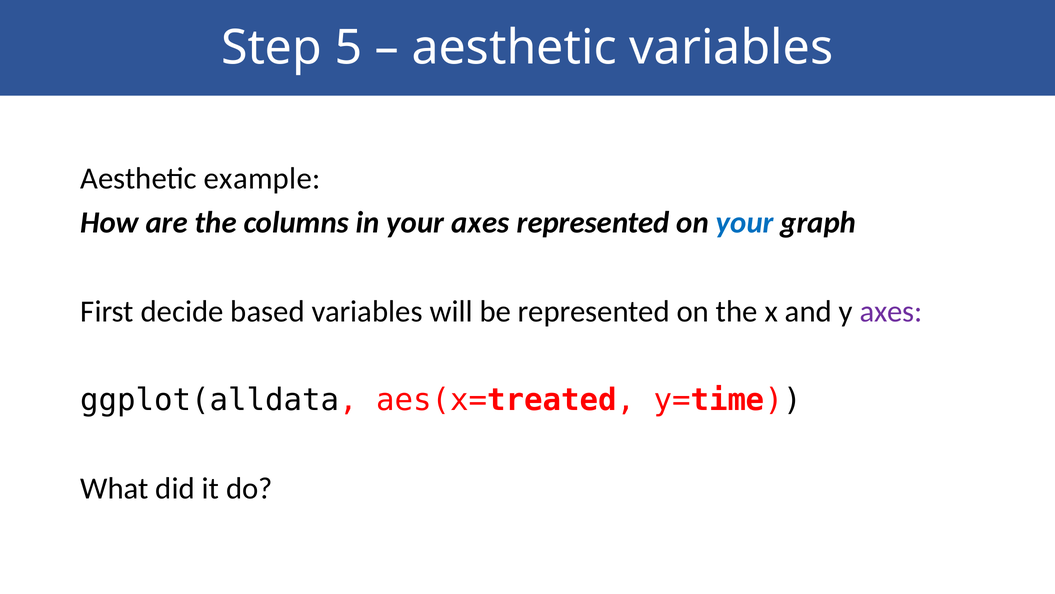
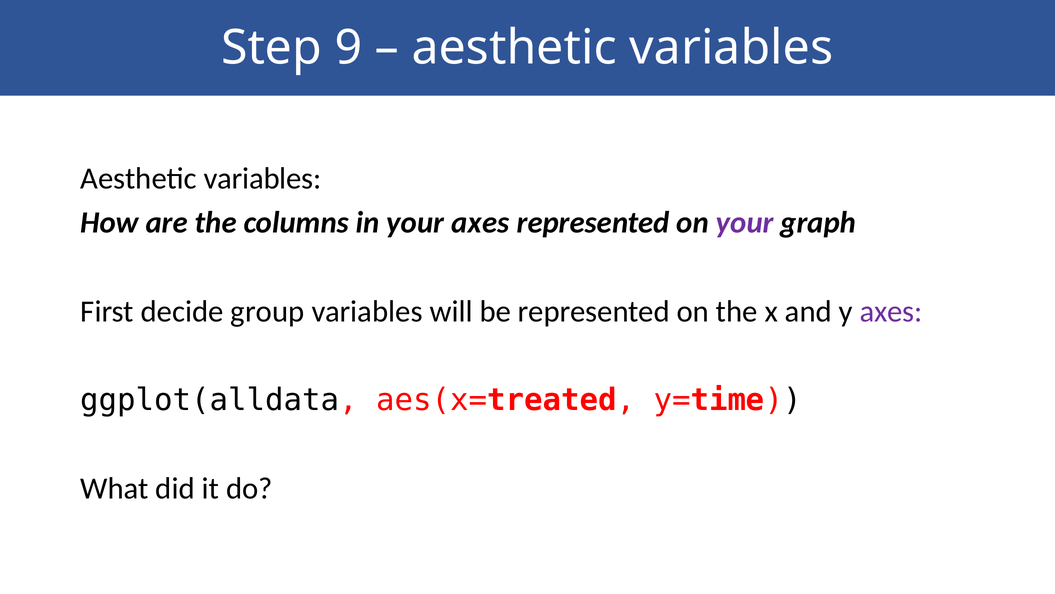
5: 5 -> 9 (348, 48)
example: example -> variables (263, 178)
your colour: blue -> purple (745, 223)
based: based -> group (268, 311)
